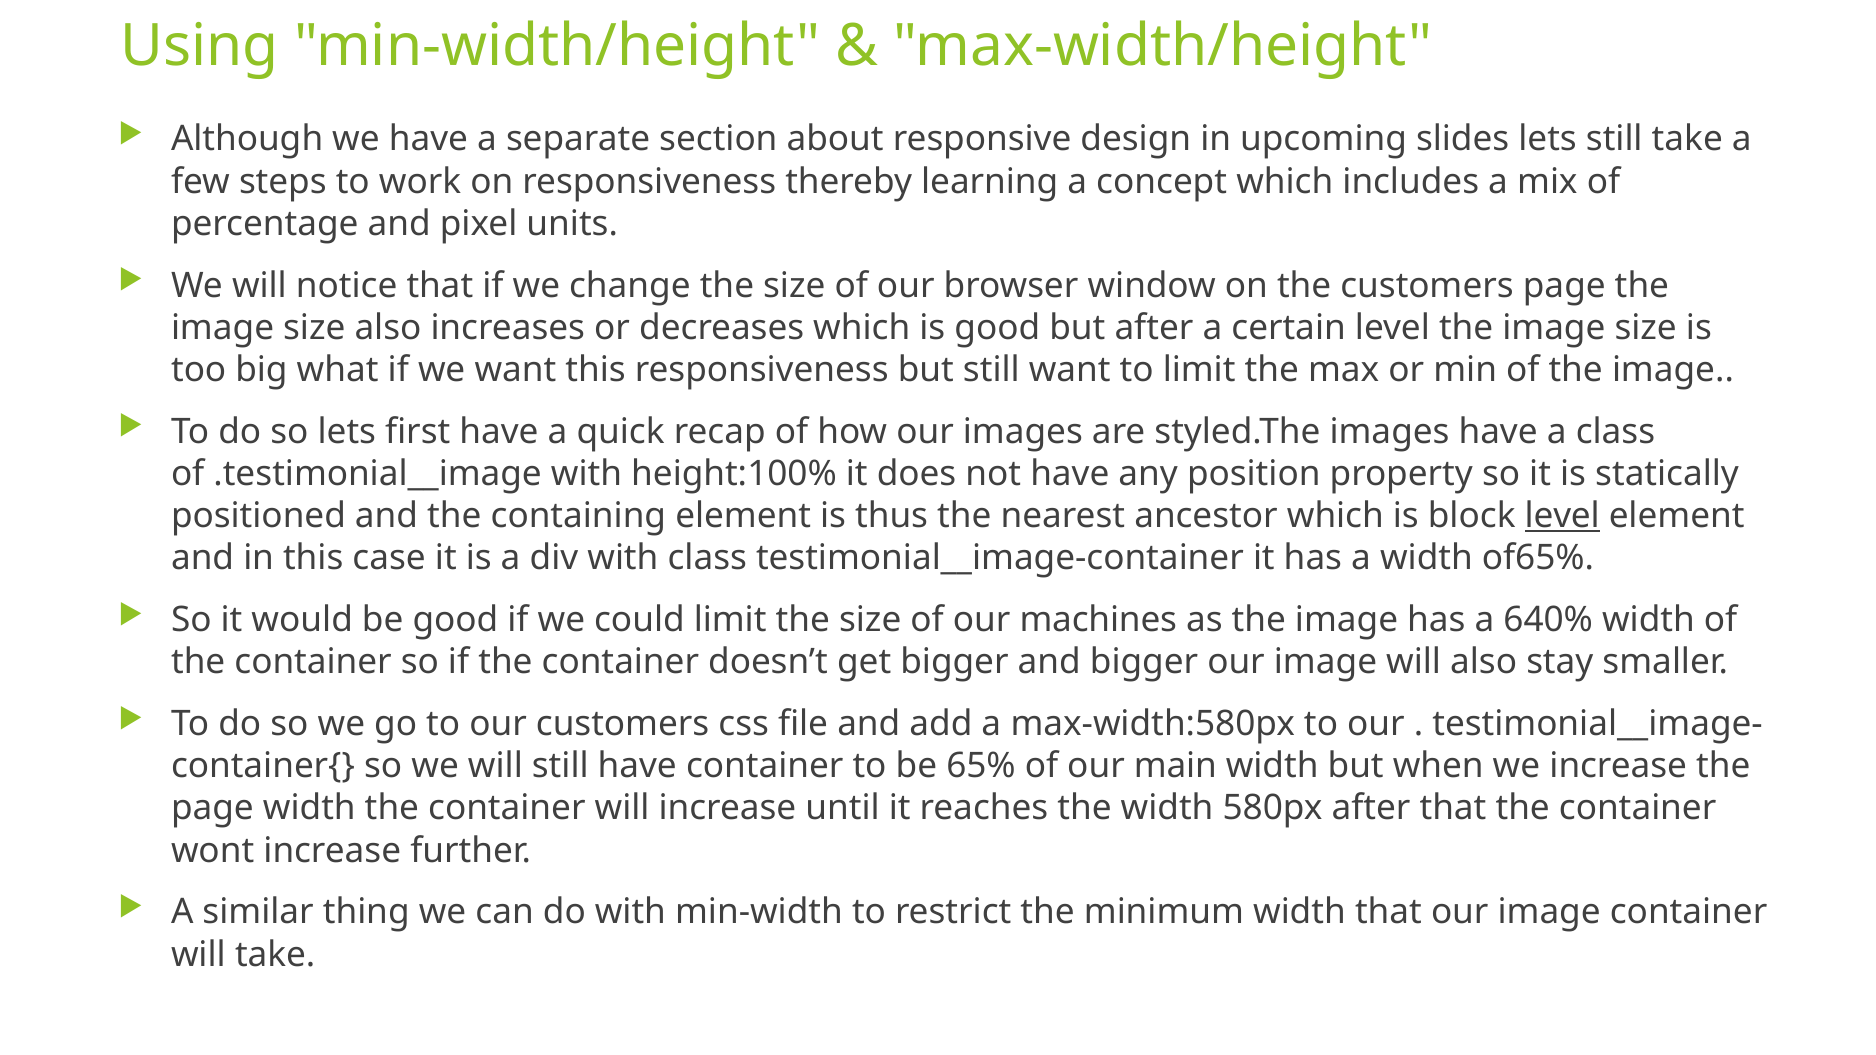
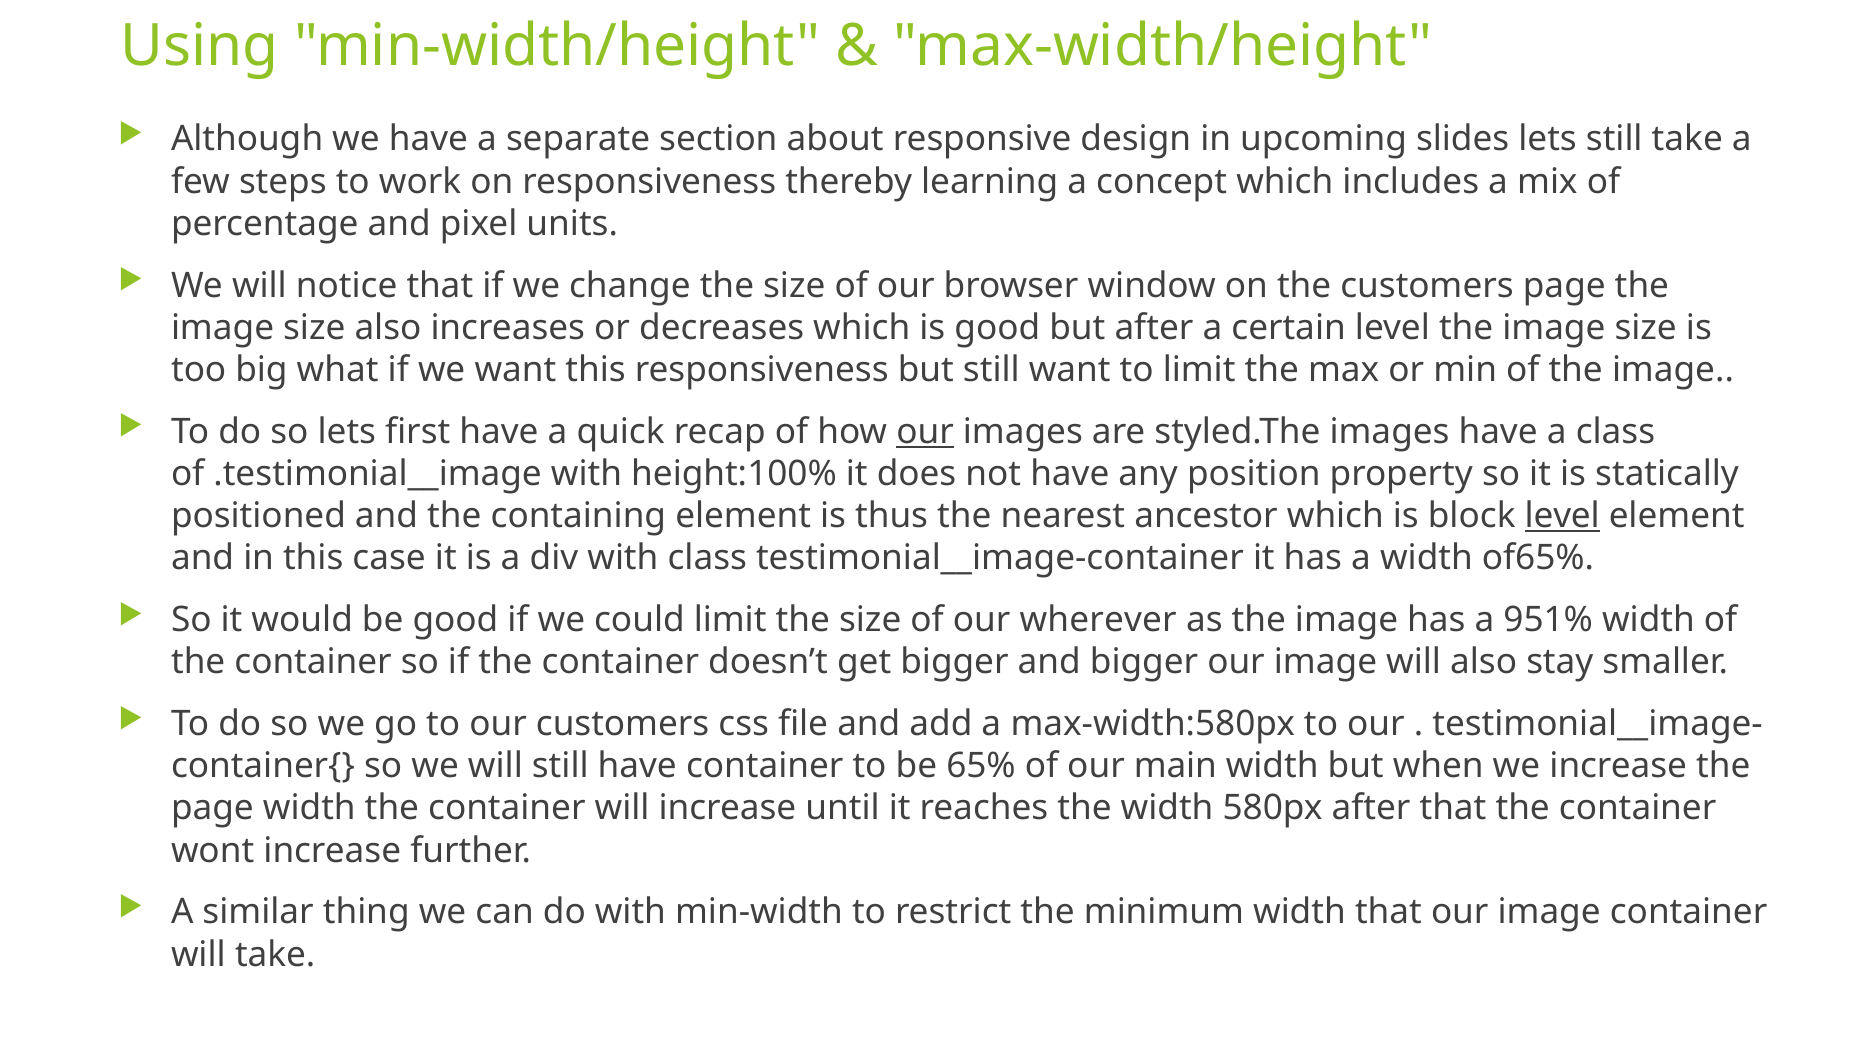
our underline: none -> present (925, 432)
machines: machines -> wherever (1098, 620)
640%: 640% -> 951% (1548, 620)
